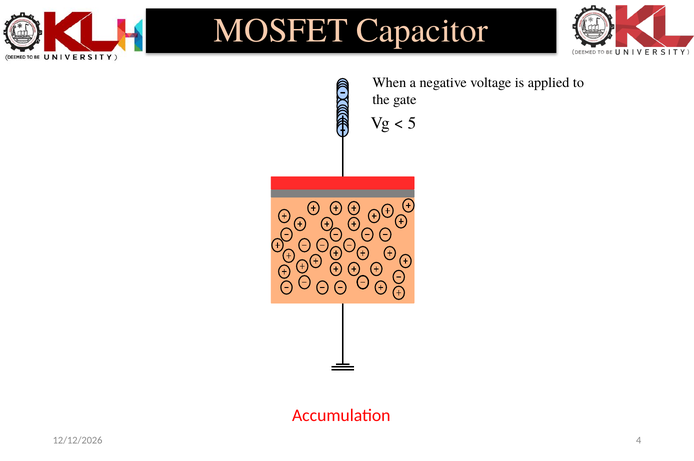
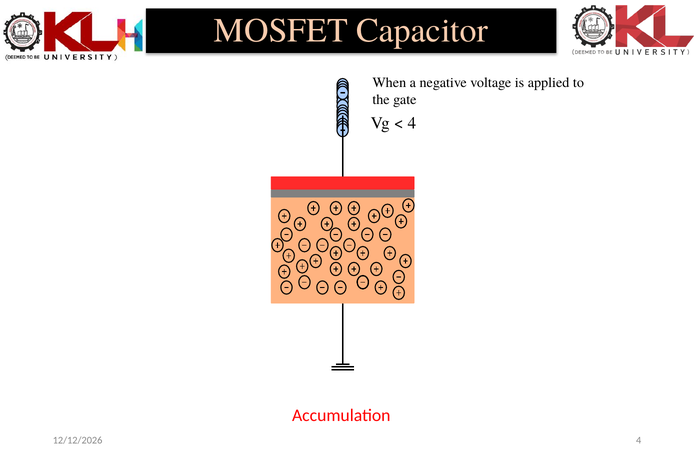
5: 5 -> 4 (412, 123)
